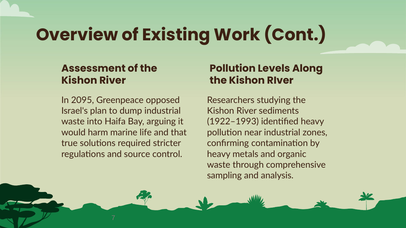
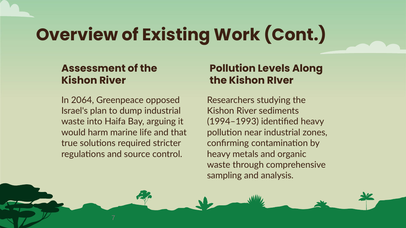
2095: 2095 -> 2064 (83, 100)
1922–1993: 1922–1993 -> 1994–1993 (233, 122)
